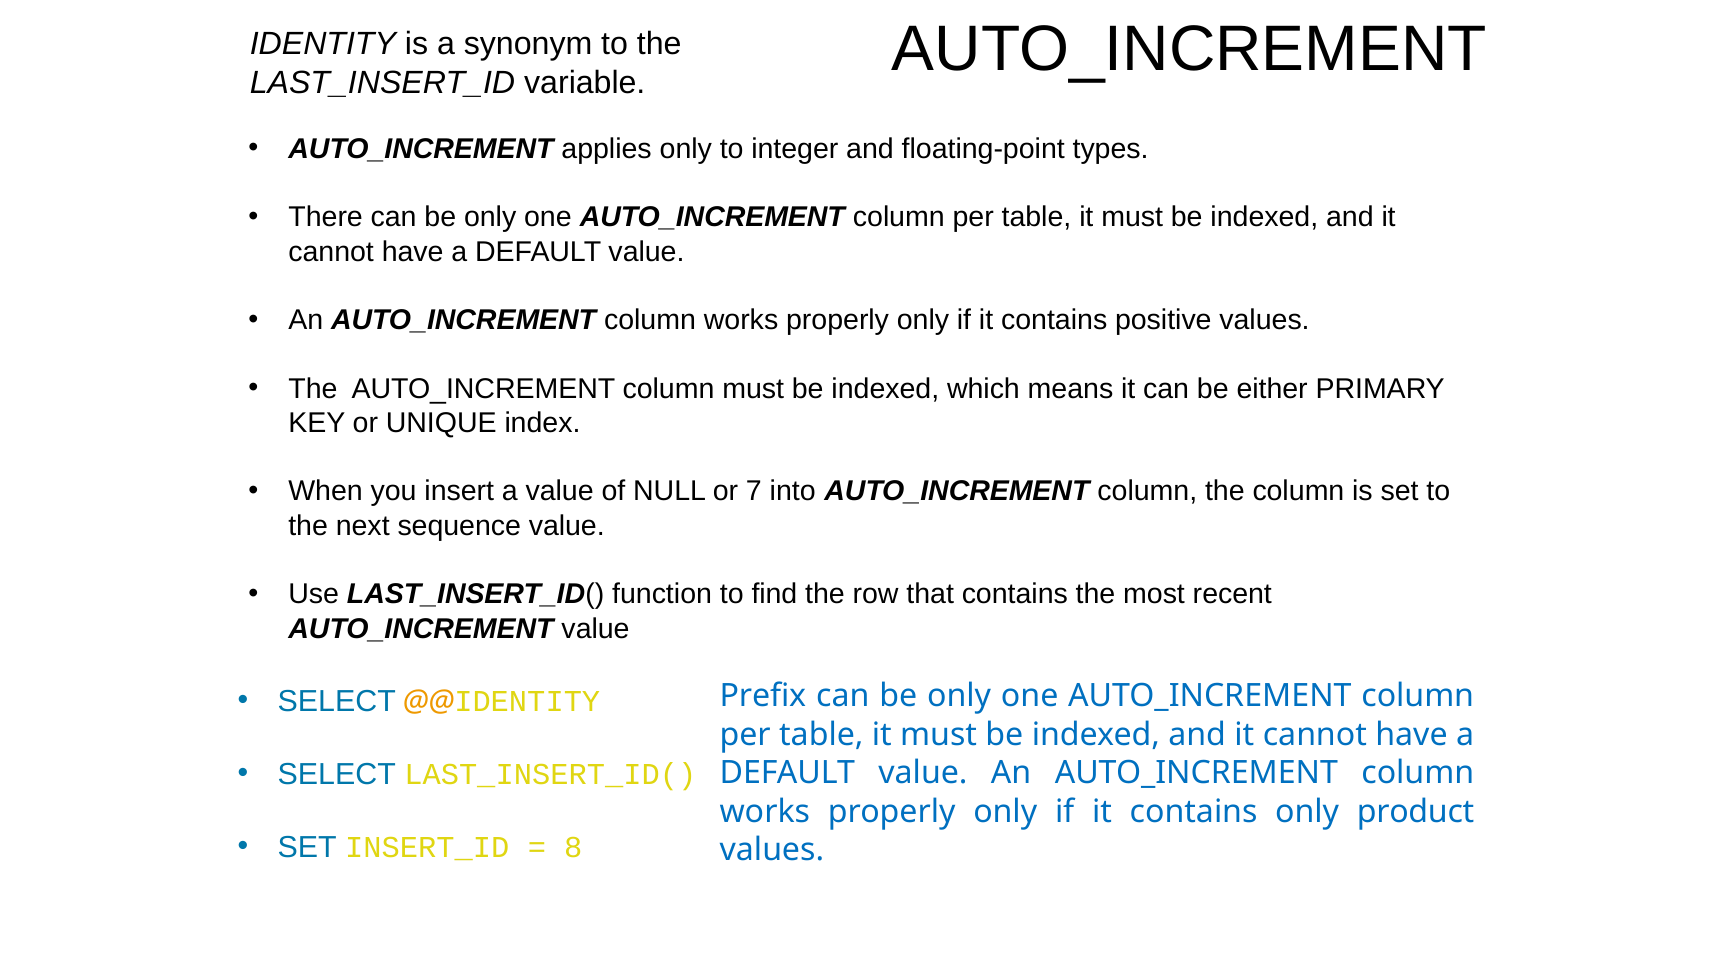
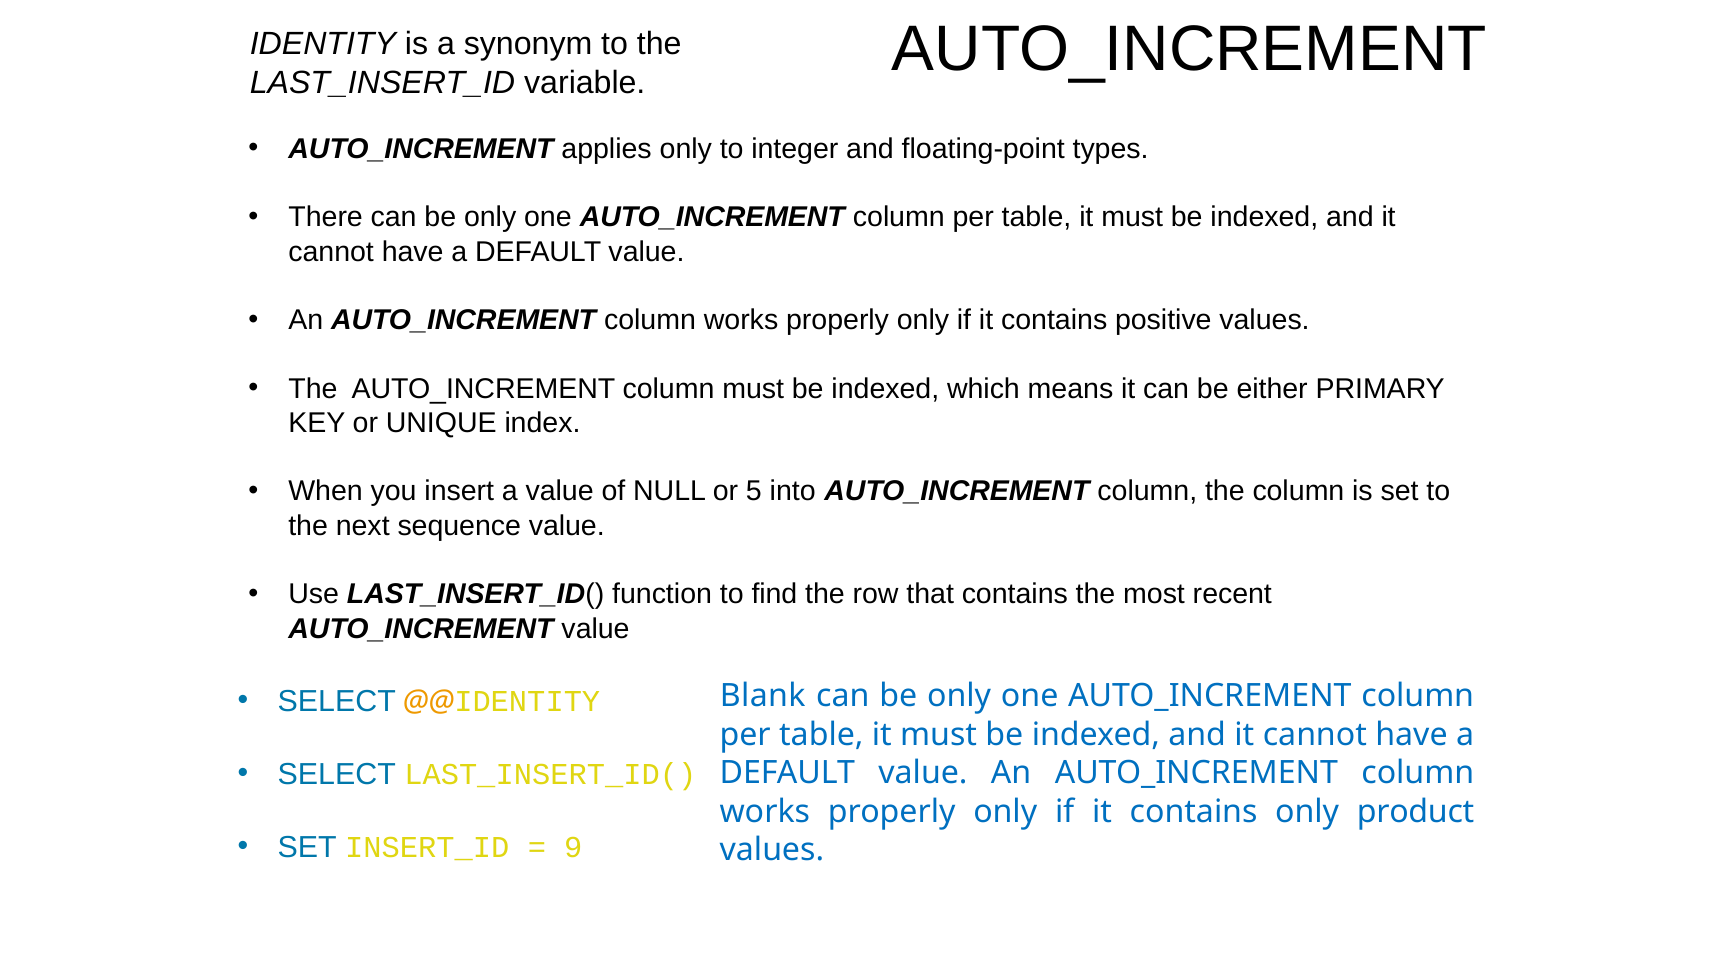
7: 7 -> 5 (754, 492)
Prefix: Prefix -> Blank (763, 696)
8: 8 -> 9 (573, 847)
